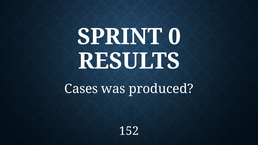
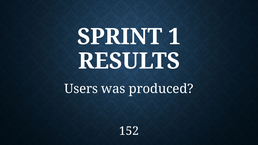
0: 0 -> 1 (174, 37)
Cases: Cases -> Users (81, 89)
